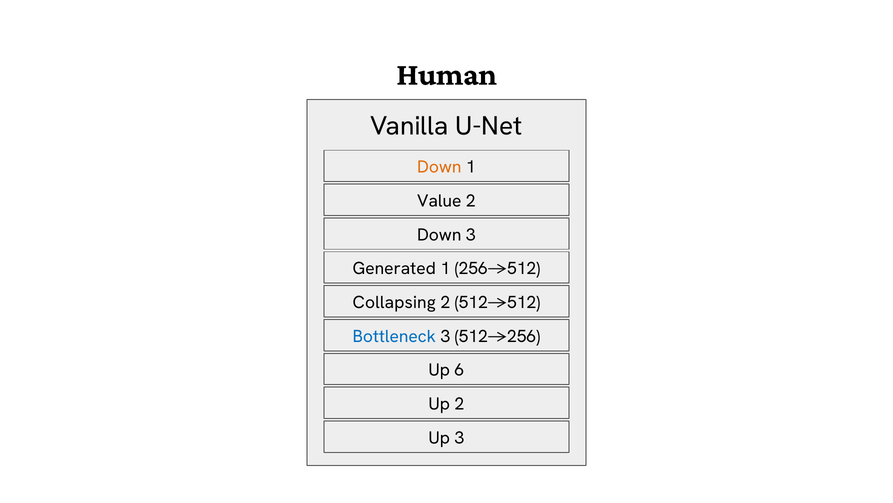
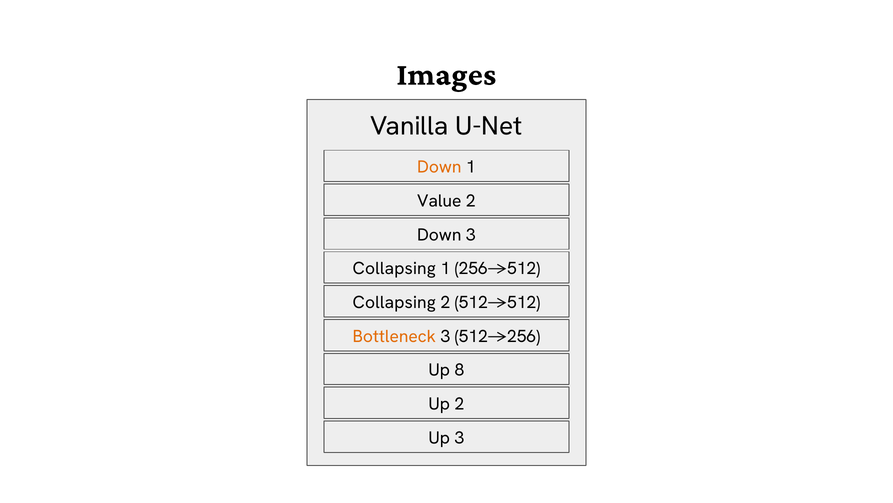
Human: Human -> Images (446, 74)
Generated: Generated -> Collapsing (394, 268)
Bottleneck colour: blue -> orange (394, 336)
6: 6 -> 8 (459, 370)
